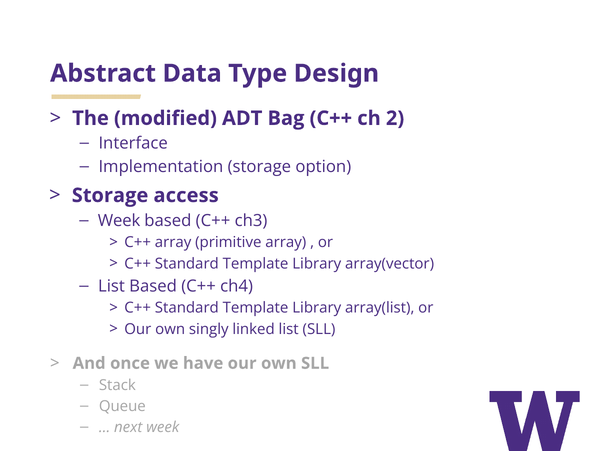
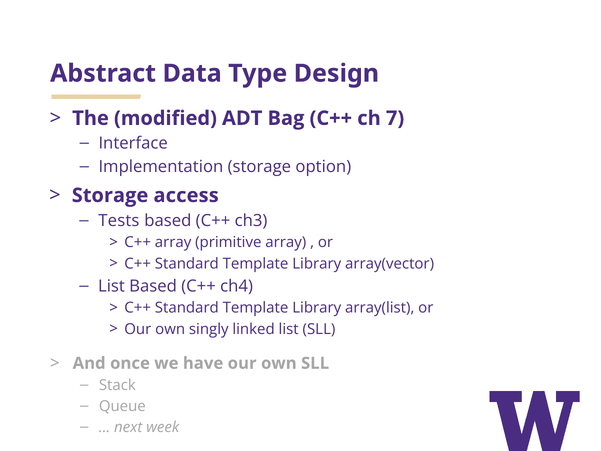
2: 2 -> 7 (395, 118)
Week: Week -> Tests (119, 220)
